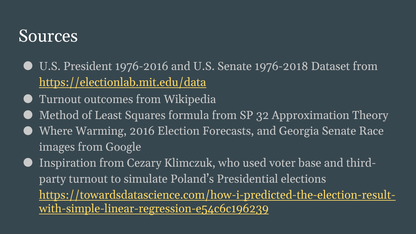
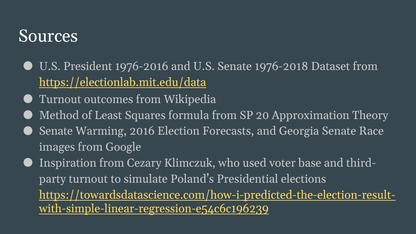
32: 32 -> 20 (263, 115)
Where: Where -> Senate (56, 131)
